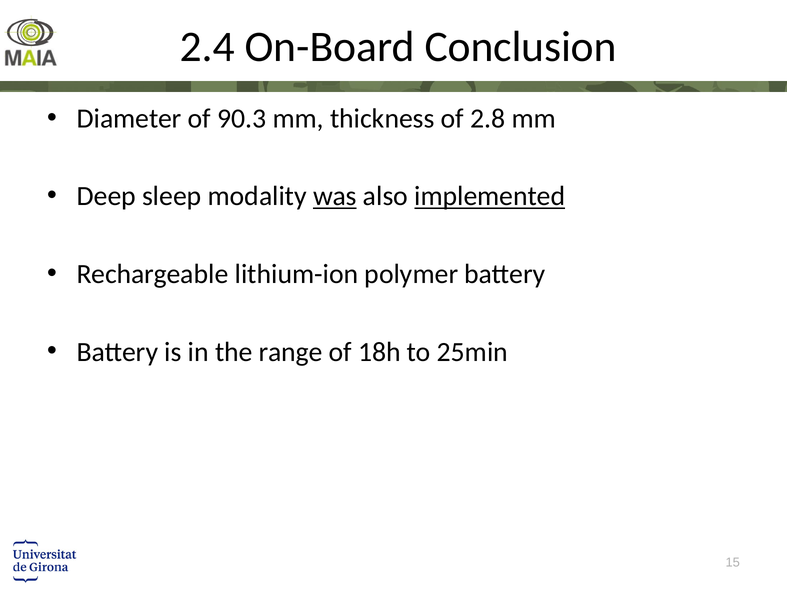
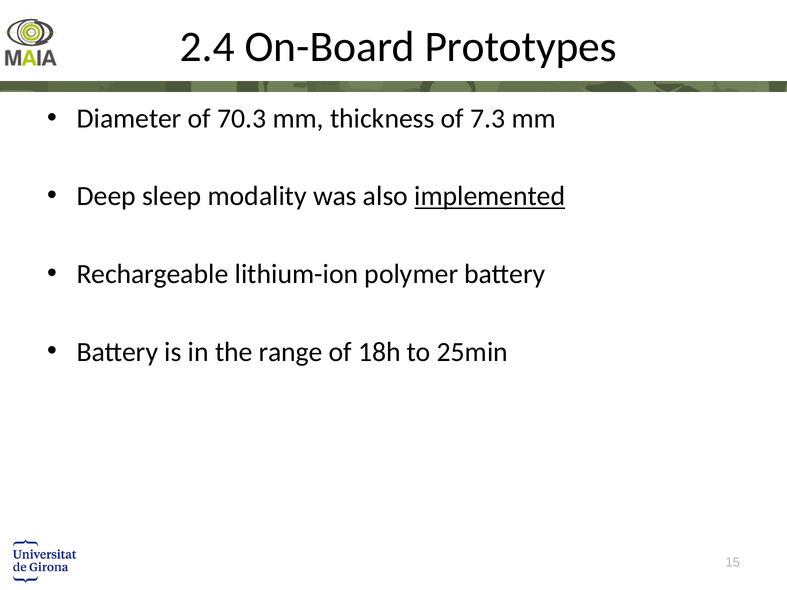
Conclusion: Conclusion -> Prototypes (521, 47)
90.3: 90.3 -> 70.3 (242, 119)
2.8: 2.8 -> 7.3 (488, 119)
was underline: present -> none (335, 196)
